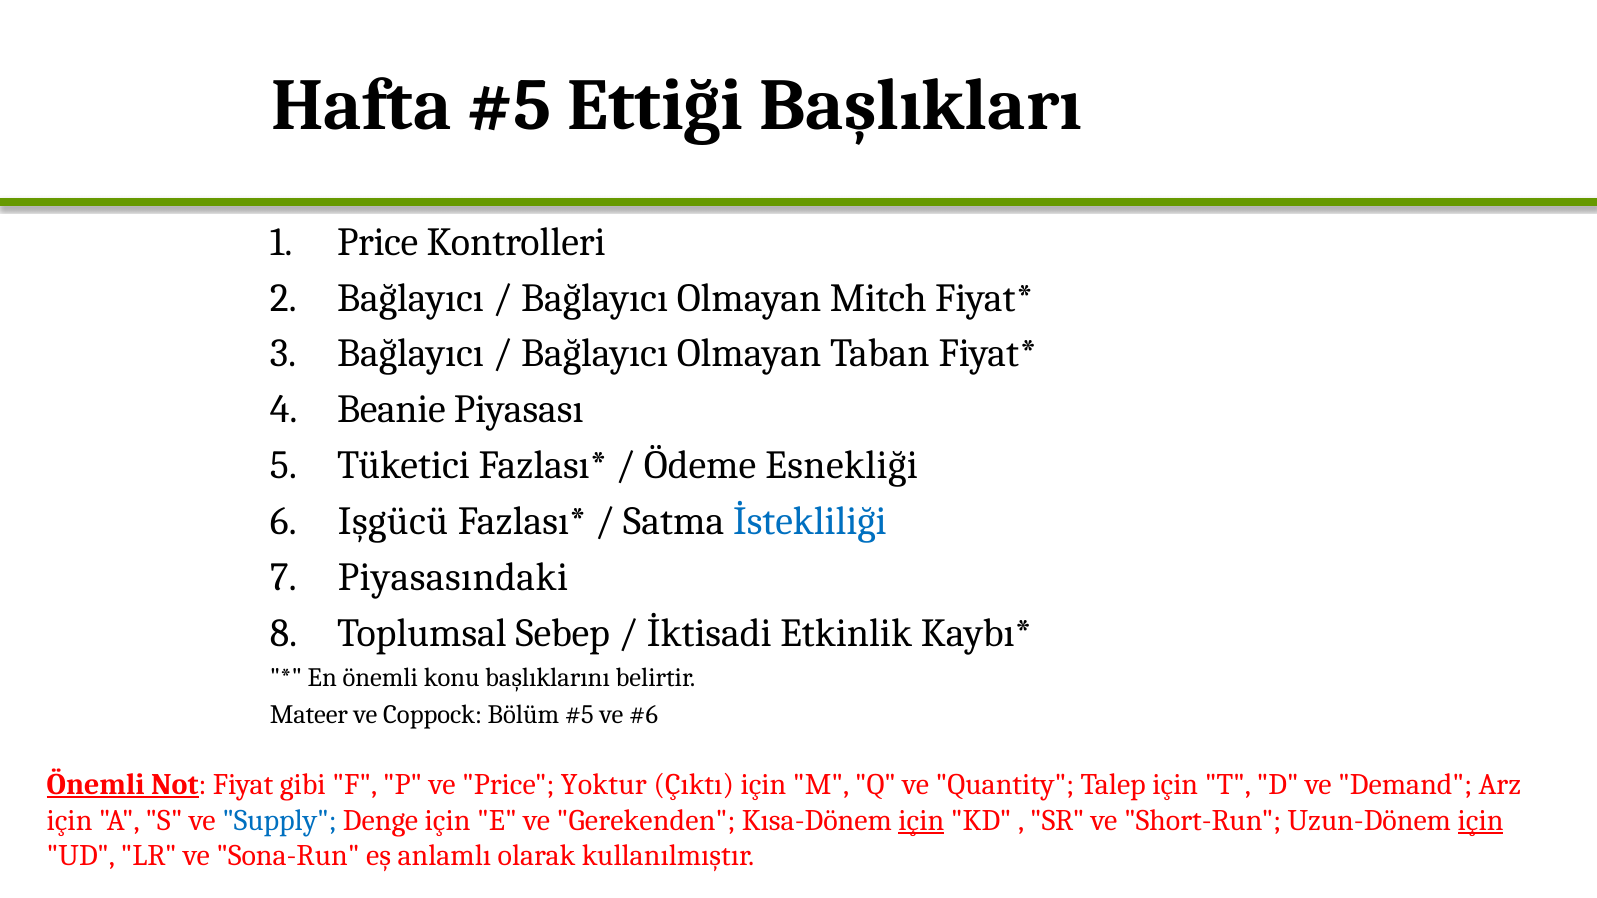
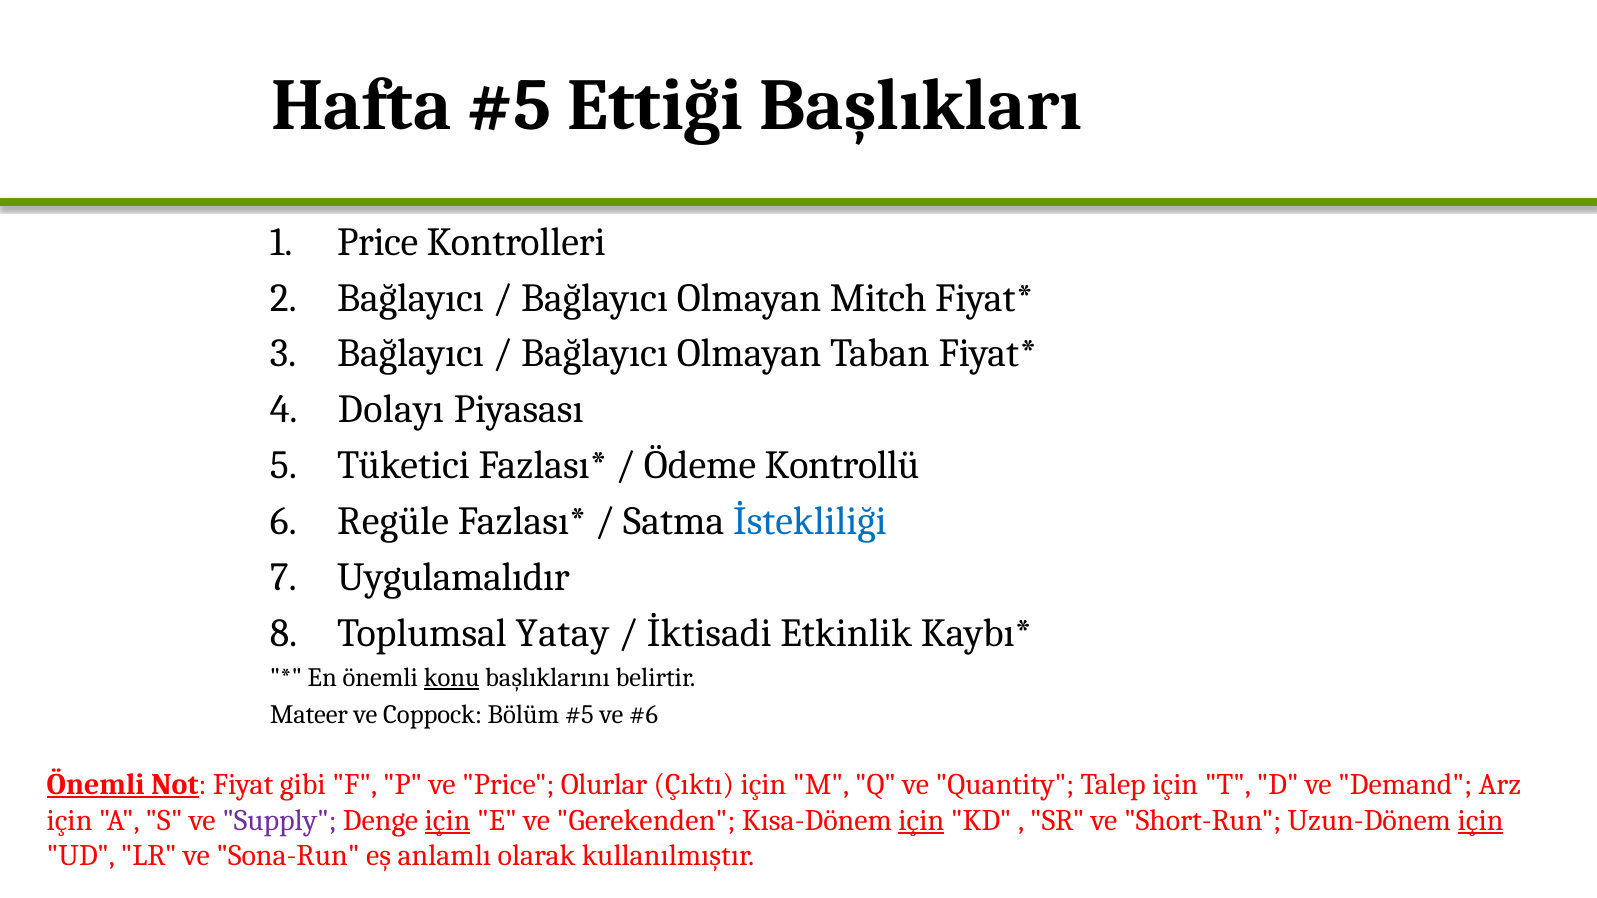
Beanie: Beanie -> Dolayı (391, 410)
Esnekliği: Esnekliği -> Kontrollü (842, 466)
Işgücü: Işgücü -> Regüle (393, 522)
Piyasasındaki: Piyasasındaki -> Uygulamalıdır (453, 577)
Sebep: Sebep -> Yatay (562, 633)
konu underline: none -> present (452, 678)
Yoktur: Yoktur -> Olurlar (604, 784)
Supply colour: blue -> purple (280, 820)
için underline: none -> present (448, 820)
